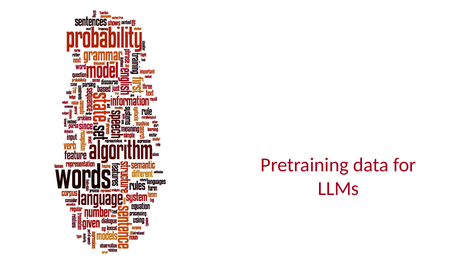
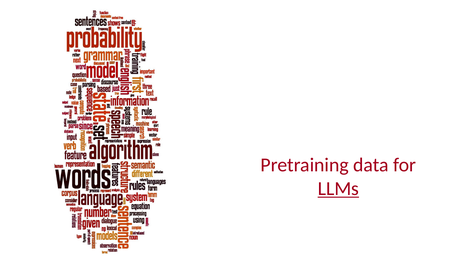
LLMs underline: none -> present (338, 189)
